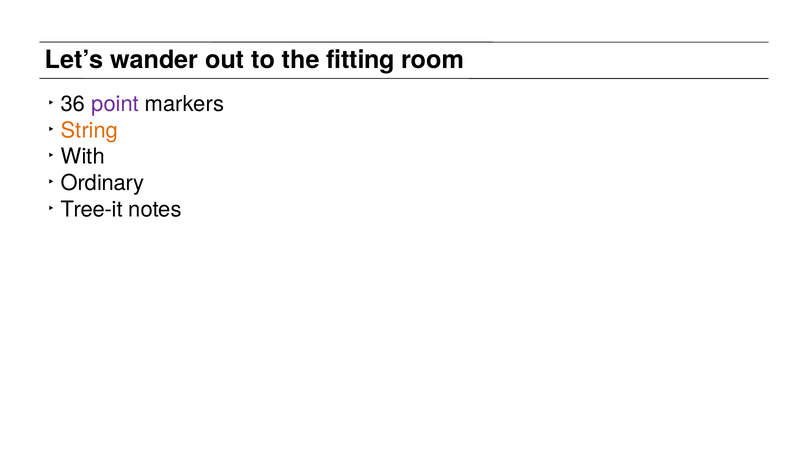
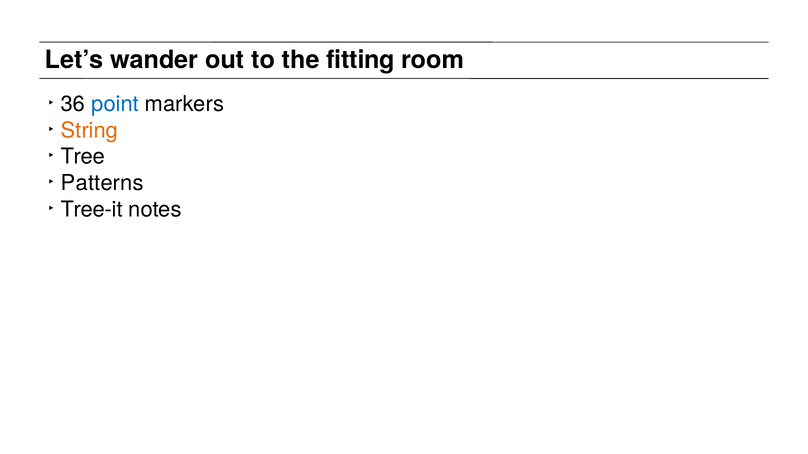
point colour: purple -> blue (115, 104)
With: With -> Tree (83, 157)
Ordinary: Ordinary -> Patterns (102, 183)
